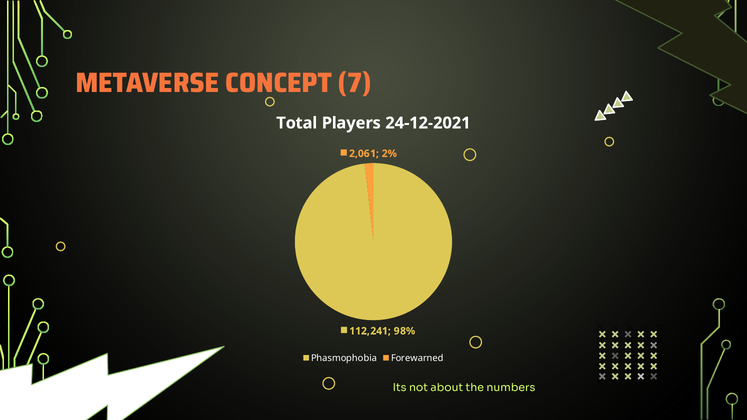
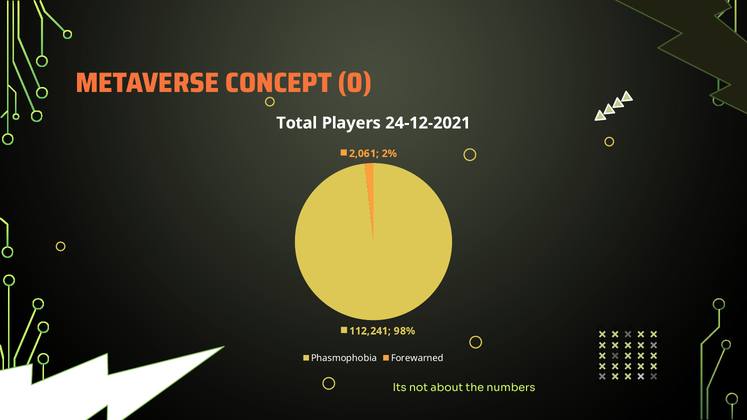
7: 7 -> 0 (355, 83)
